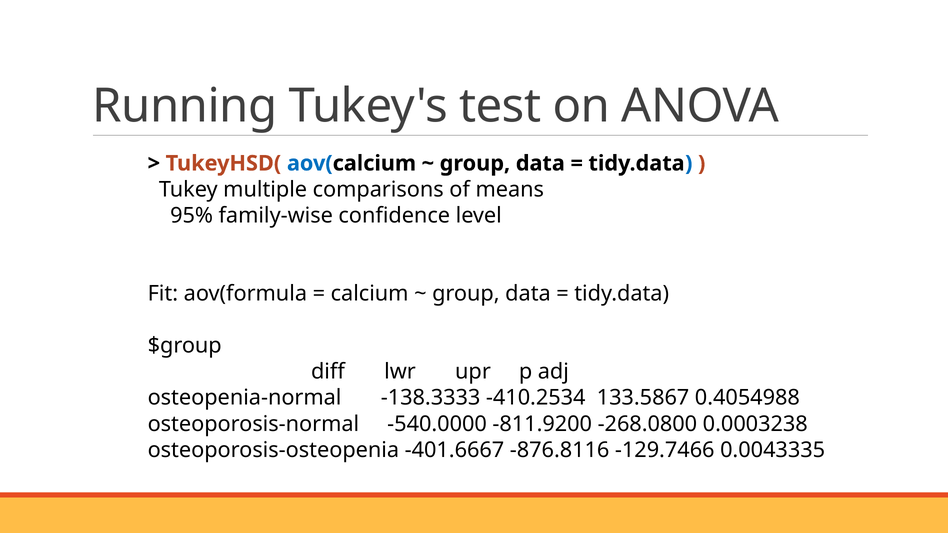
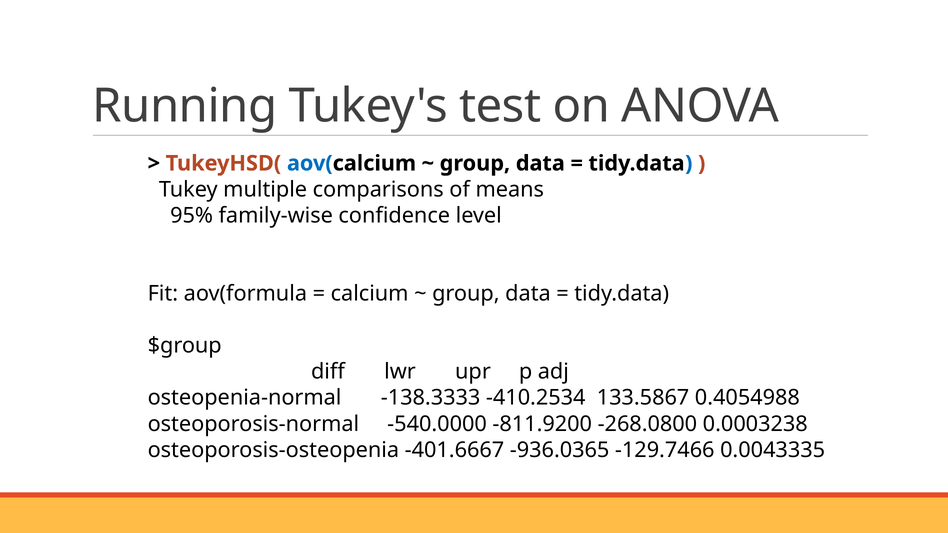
-876.8116: -876.8116 -> -936.0365 (560, 450)
